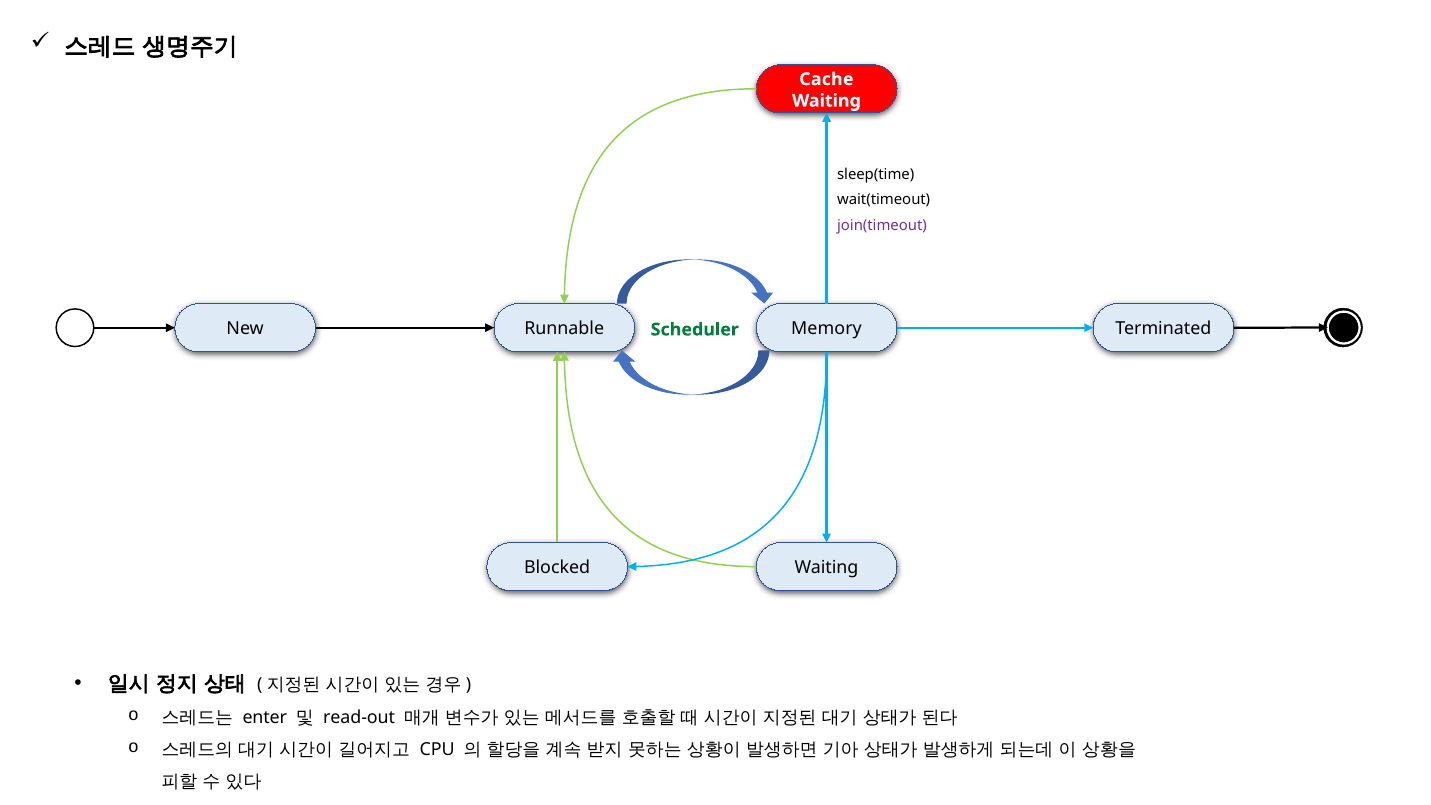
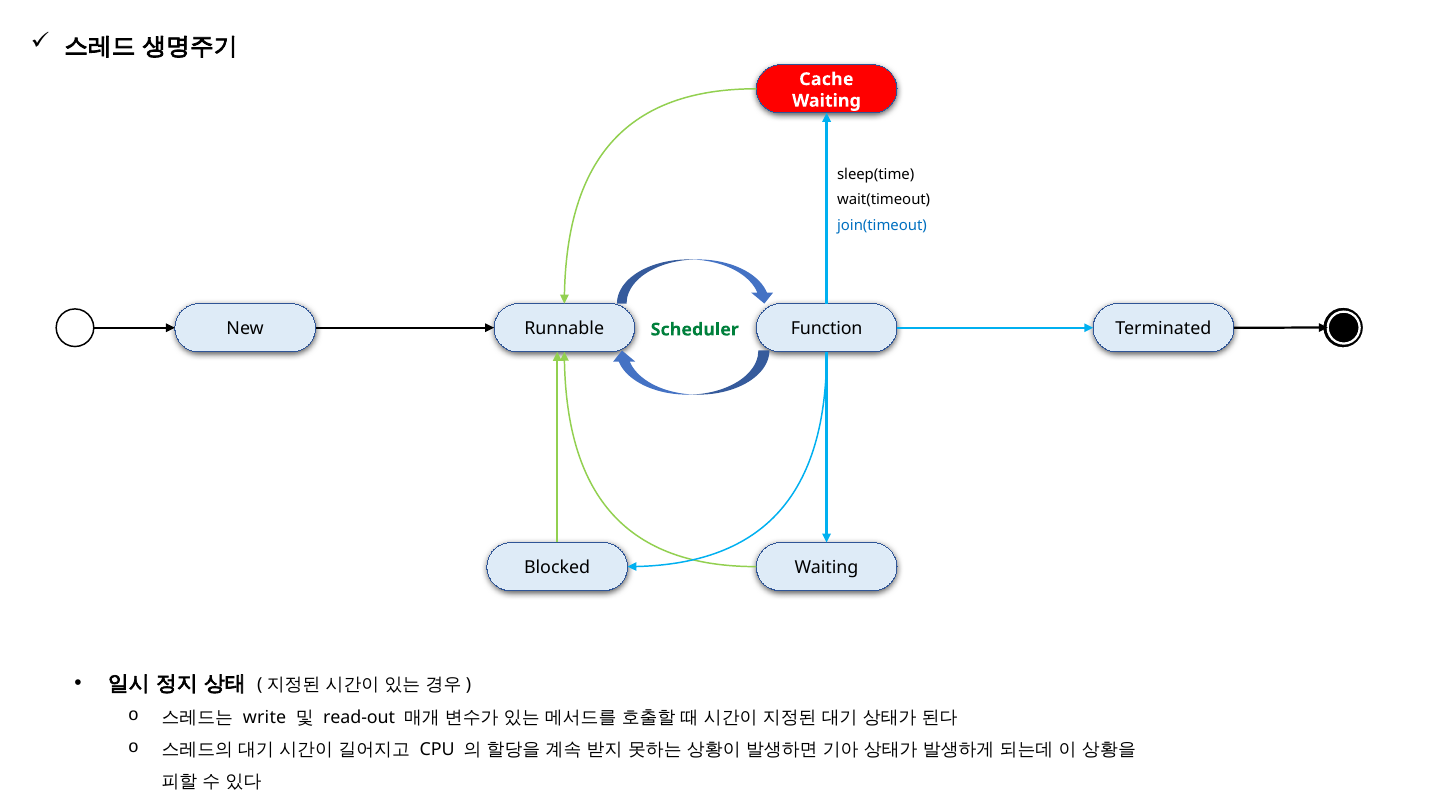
join(timeout colour: purple -> blue (882, 225)
Memory: Memory -> Function (827, 329)
enter: enter -> write (265, 717)
